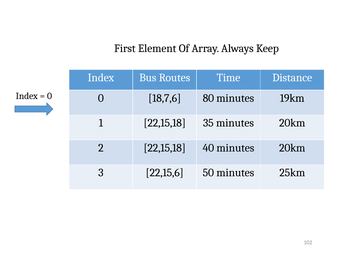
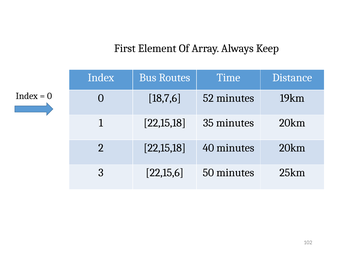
80: 80 -> 52 (208, 98)
